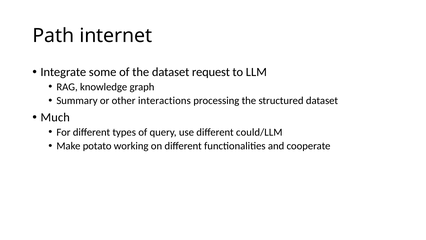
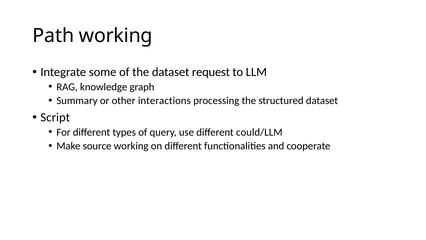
Path internet: internet -> working (116, 36)
Much: Much -> Script (55, 117)
potato: potato -> source (97, 146)
